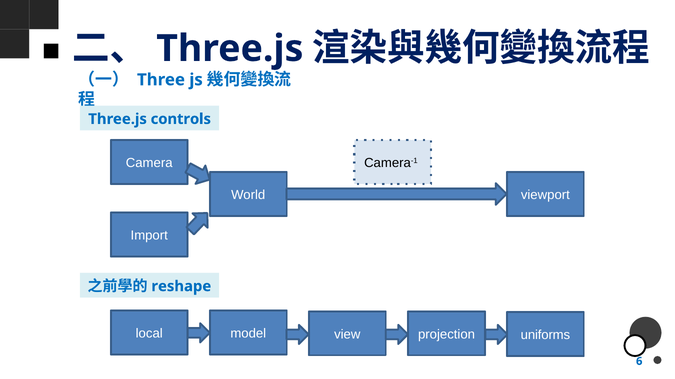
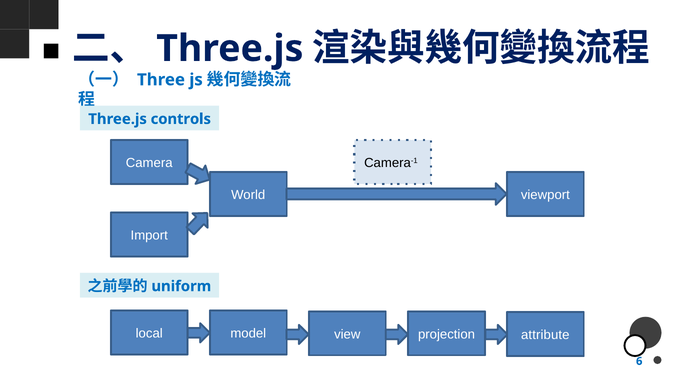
reshape: reshape -> uniform (181, 287)
uniforms: uniforms -> attribute (545, 336)
